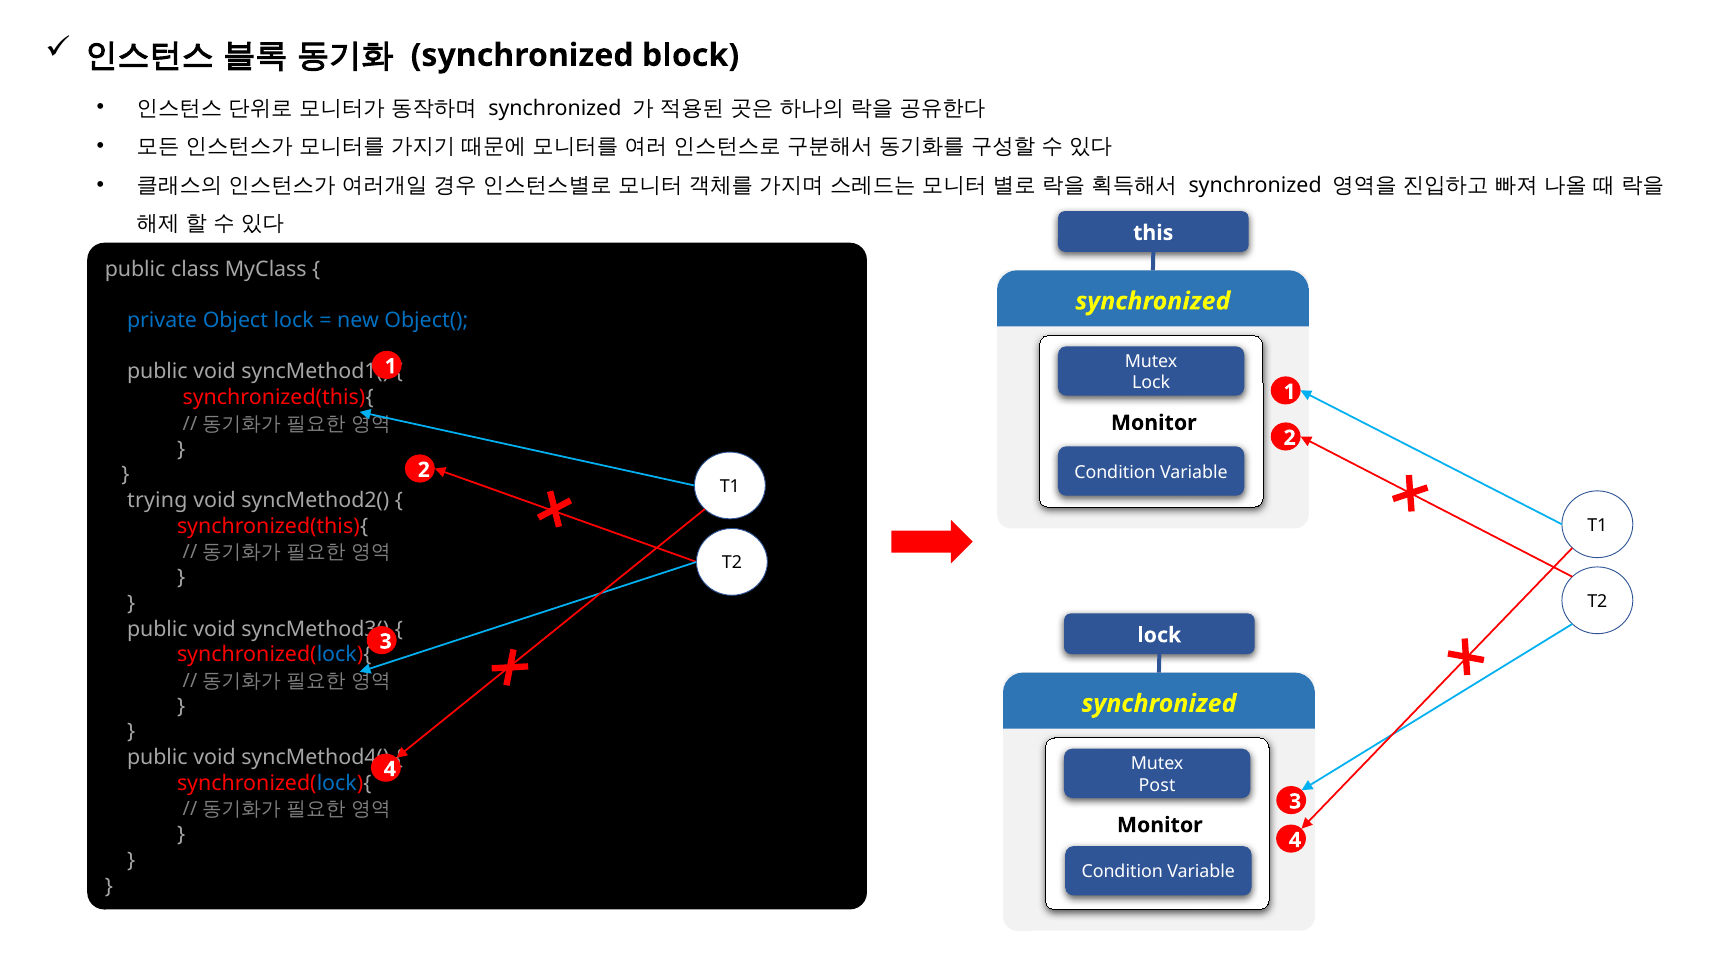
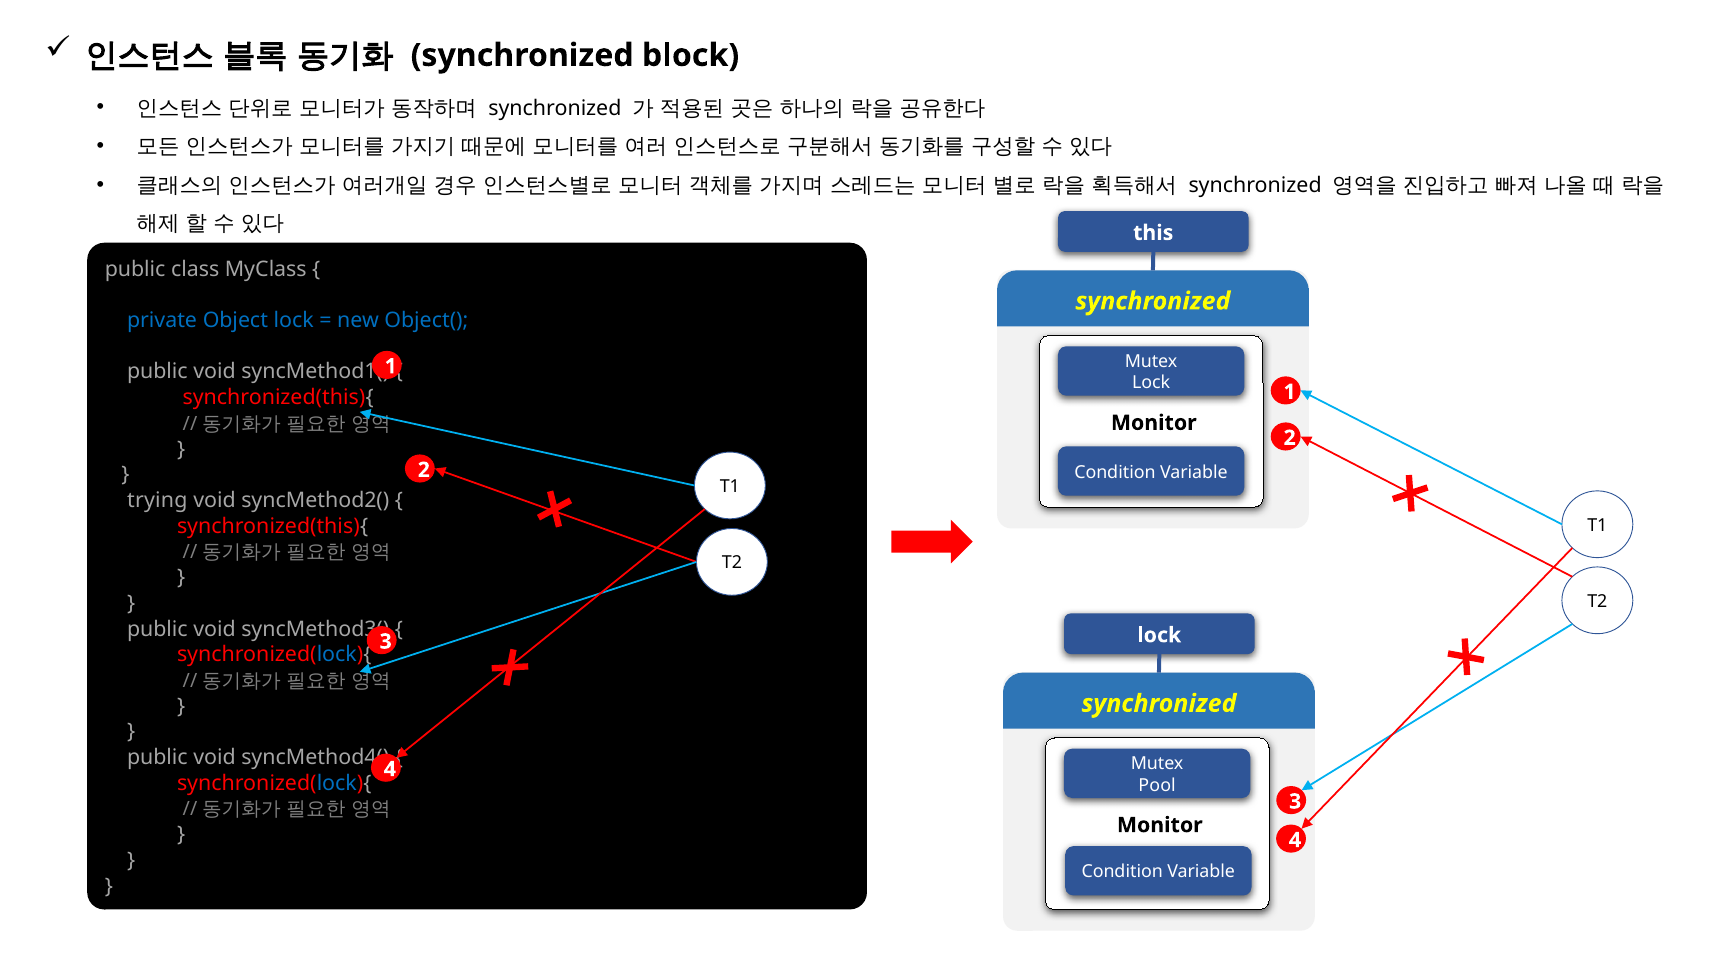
Post: Post -> Pool (1157, 785)
